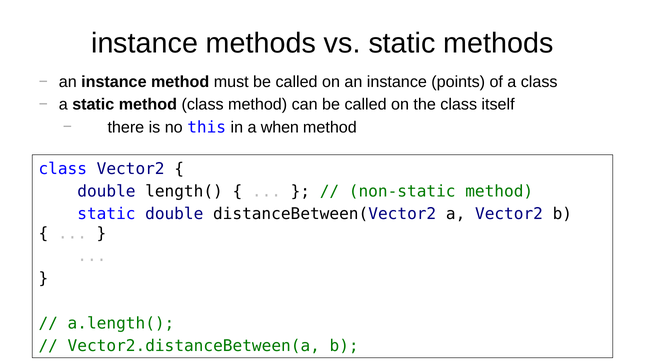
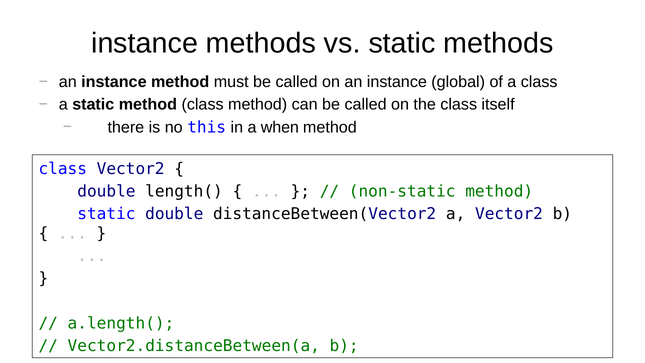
points: points -> global (458, 82)
